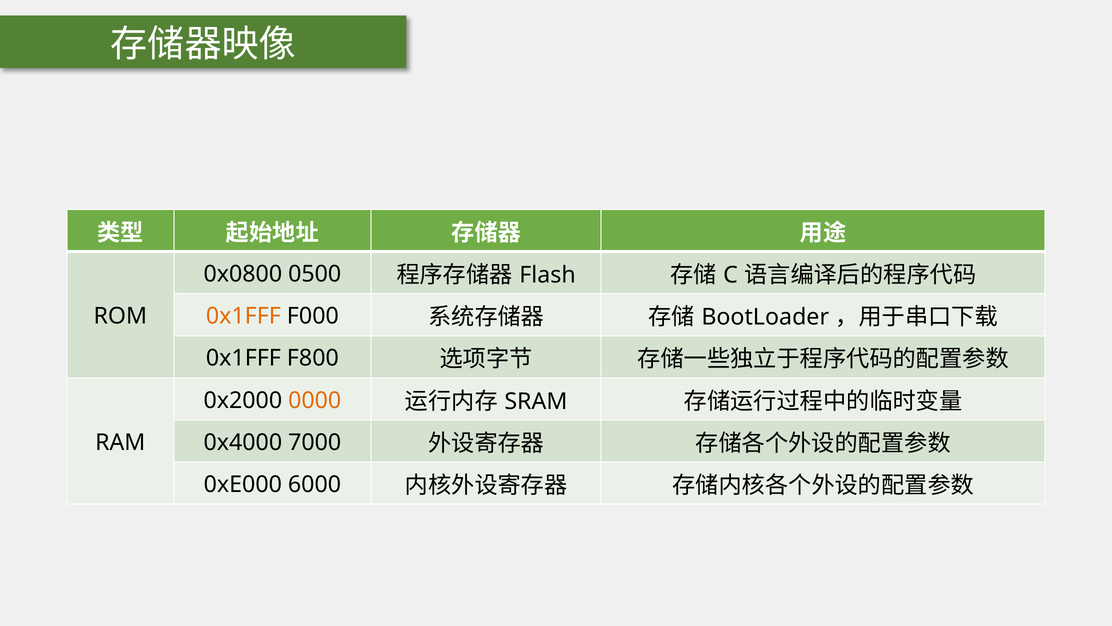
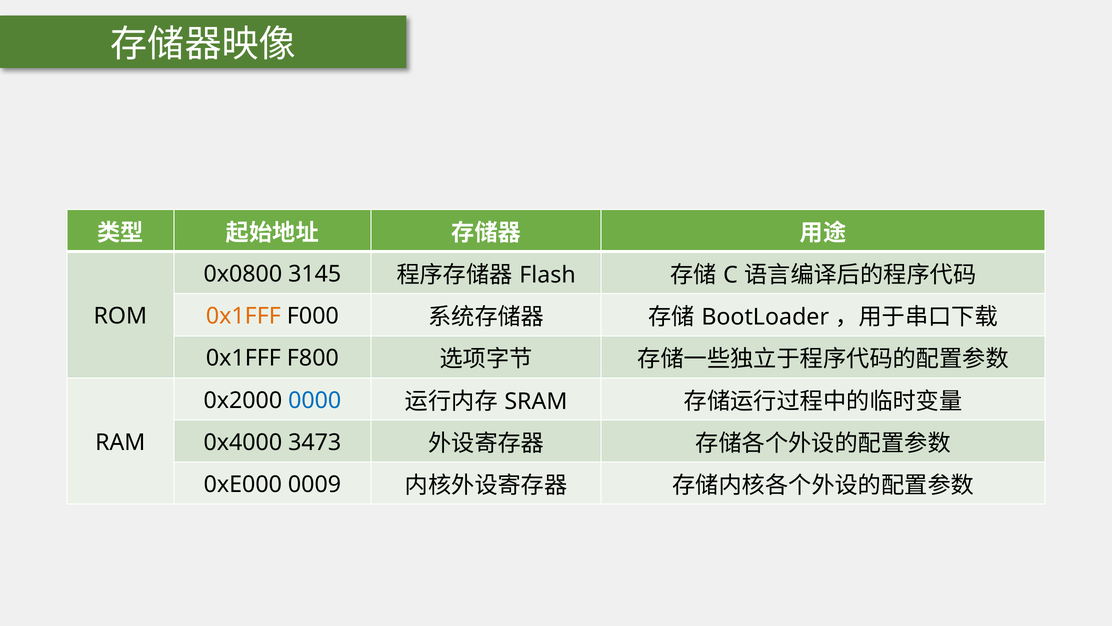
0500: 0500 -> 3145 (315, 274)
0000 colour: orange -> blue (315, 400)
7000: 7000 -> 3473 (315, 442)
6000: 6000 -> 0009 (315, 484)
